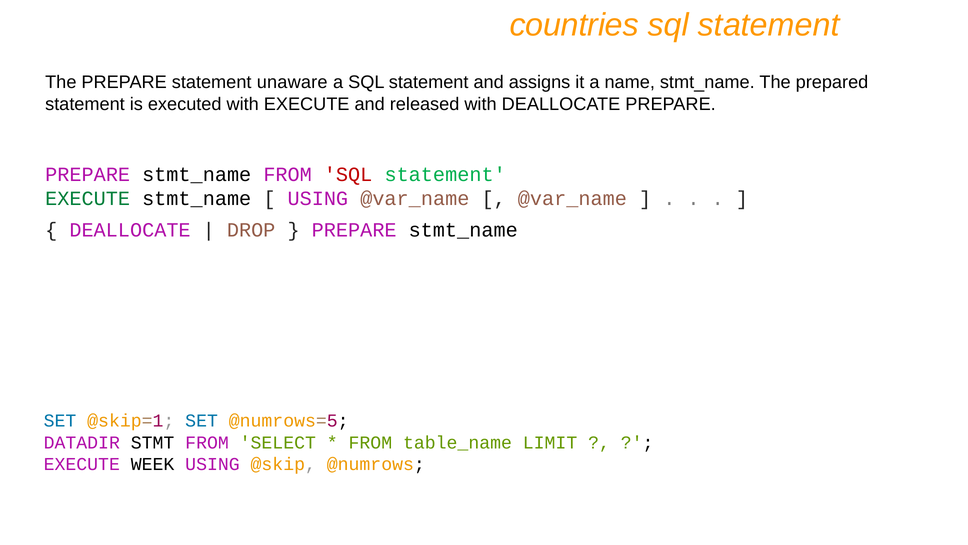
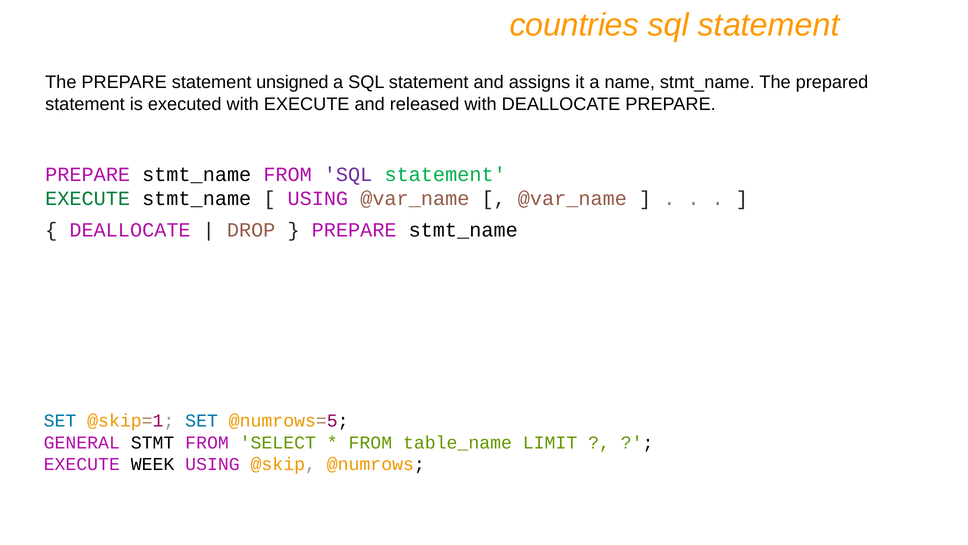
unaware: unaware -> unsigned (292, 82)
SQL colour: red -> purple (348, 174)
DATADIR: DATADIR -> GENERAL (82, 442)
